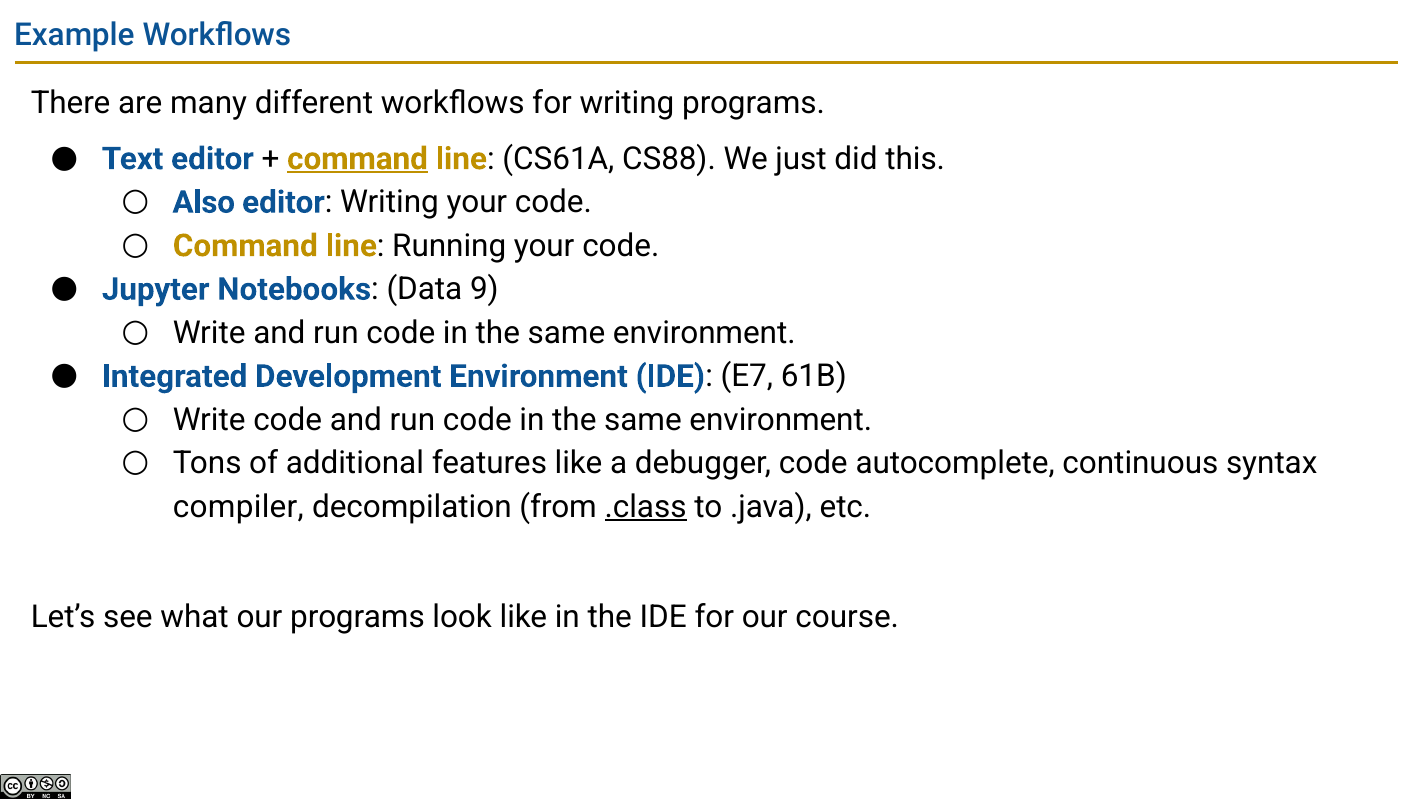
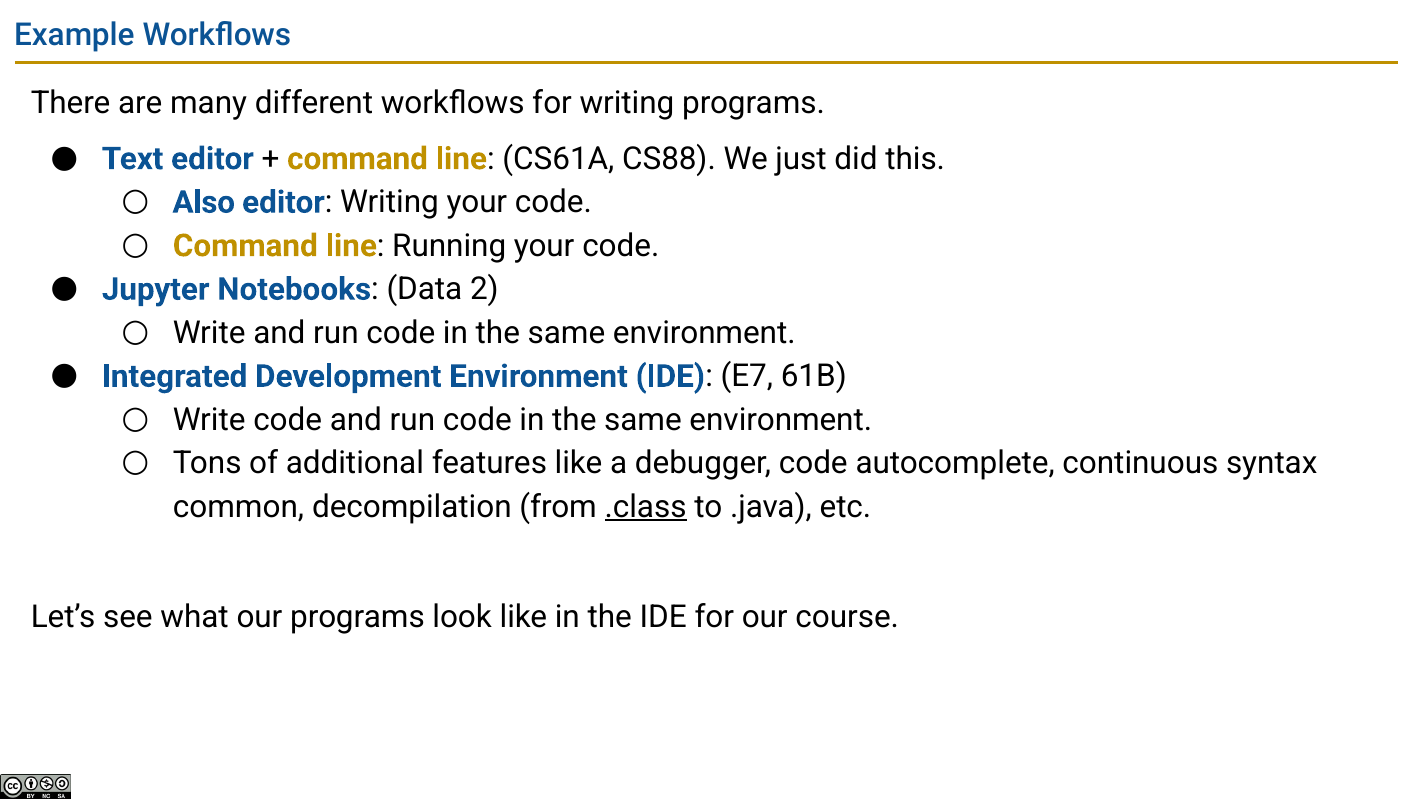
command underline: present -> none (358, 159)
9: 9 -> 2 (484, 289)
compiler: compiler -> common (238, 507)
